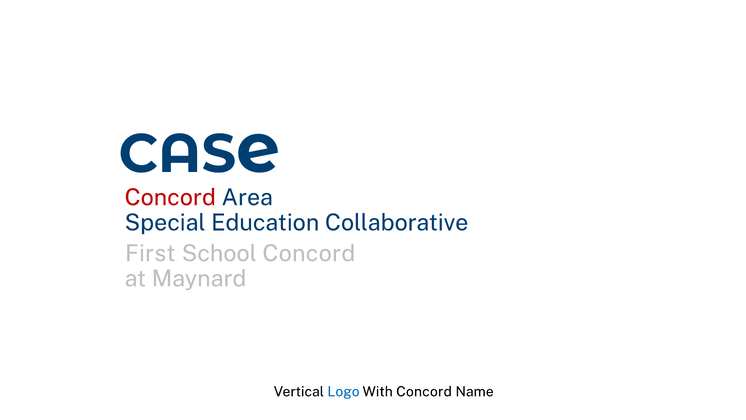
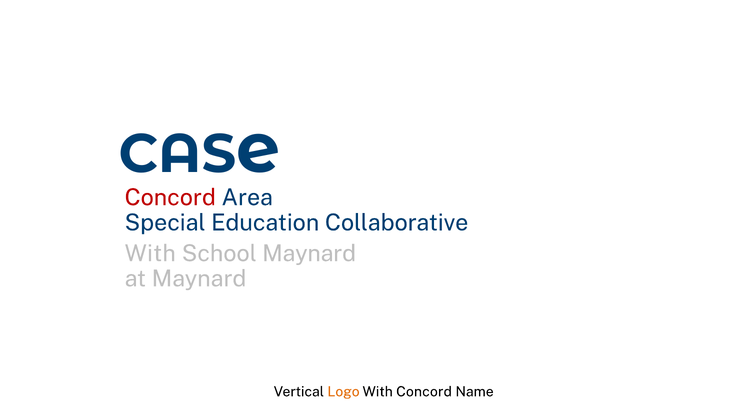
First: First -> With (150, 253)
School Concord: Concord -> Maynard (309, 253)
Logo colour: blue -> orange (344, 391)
